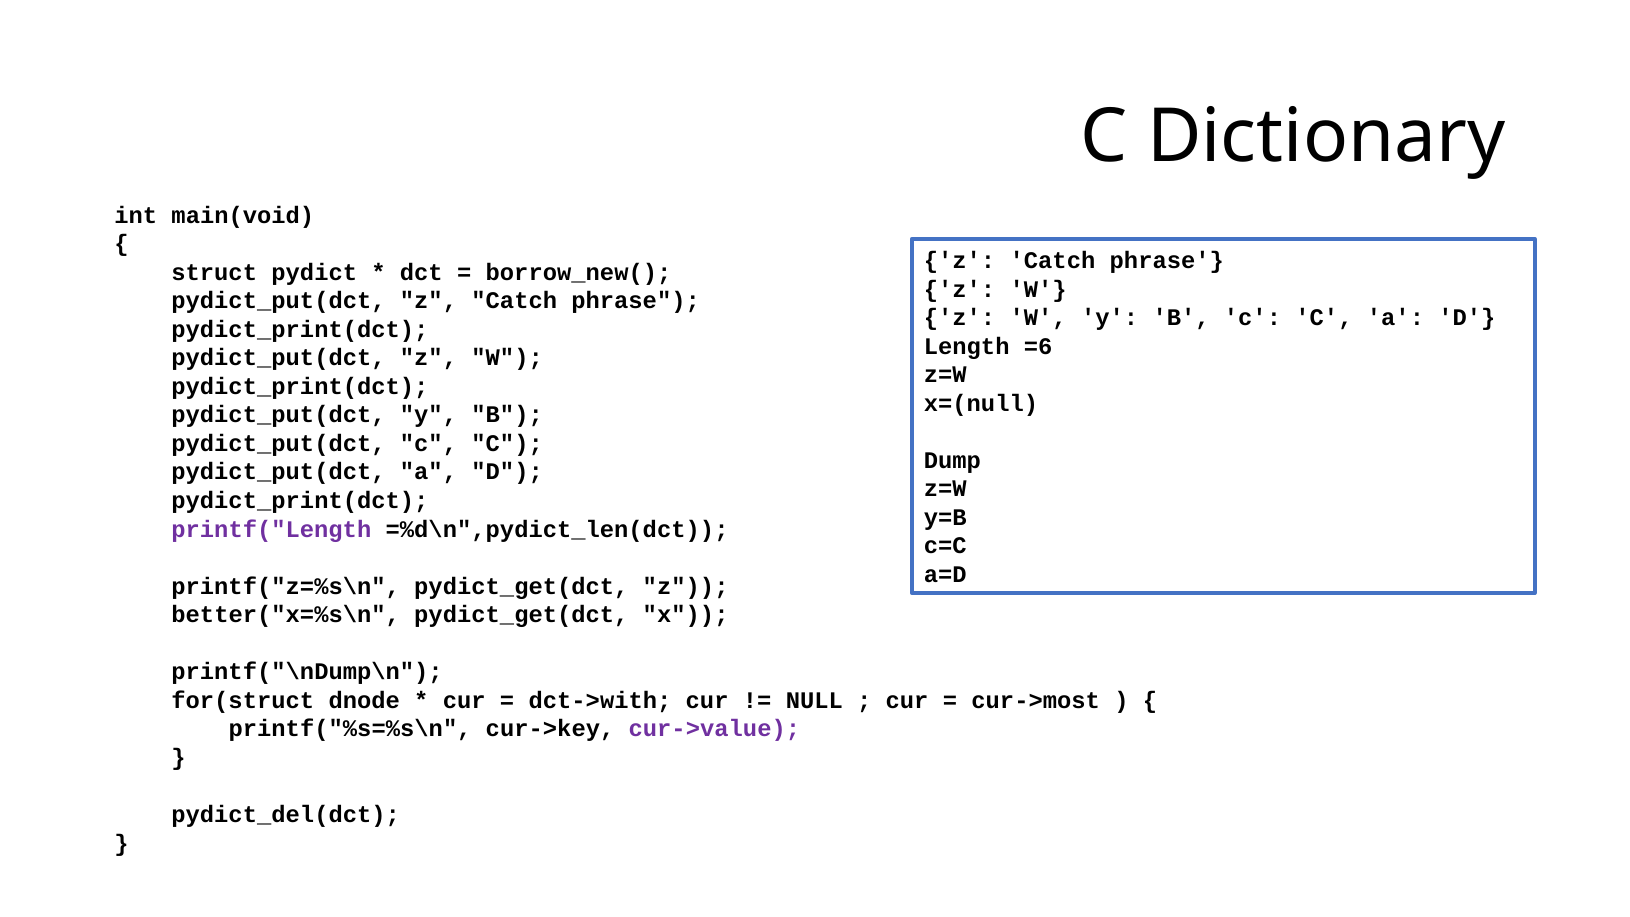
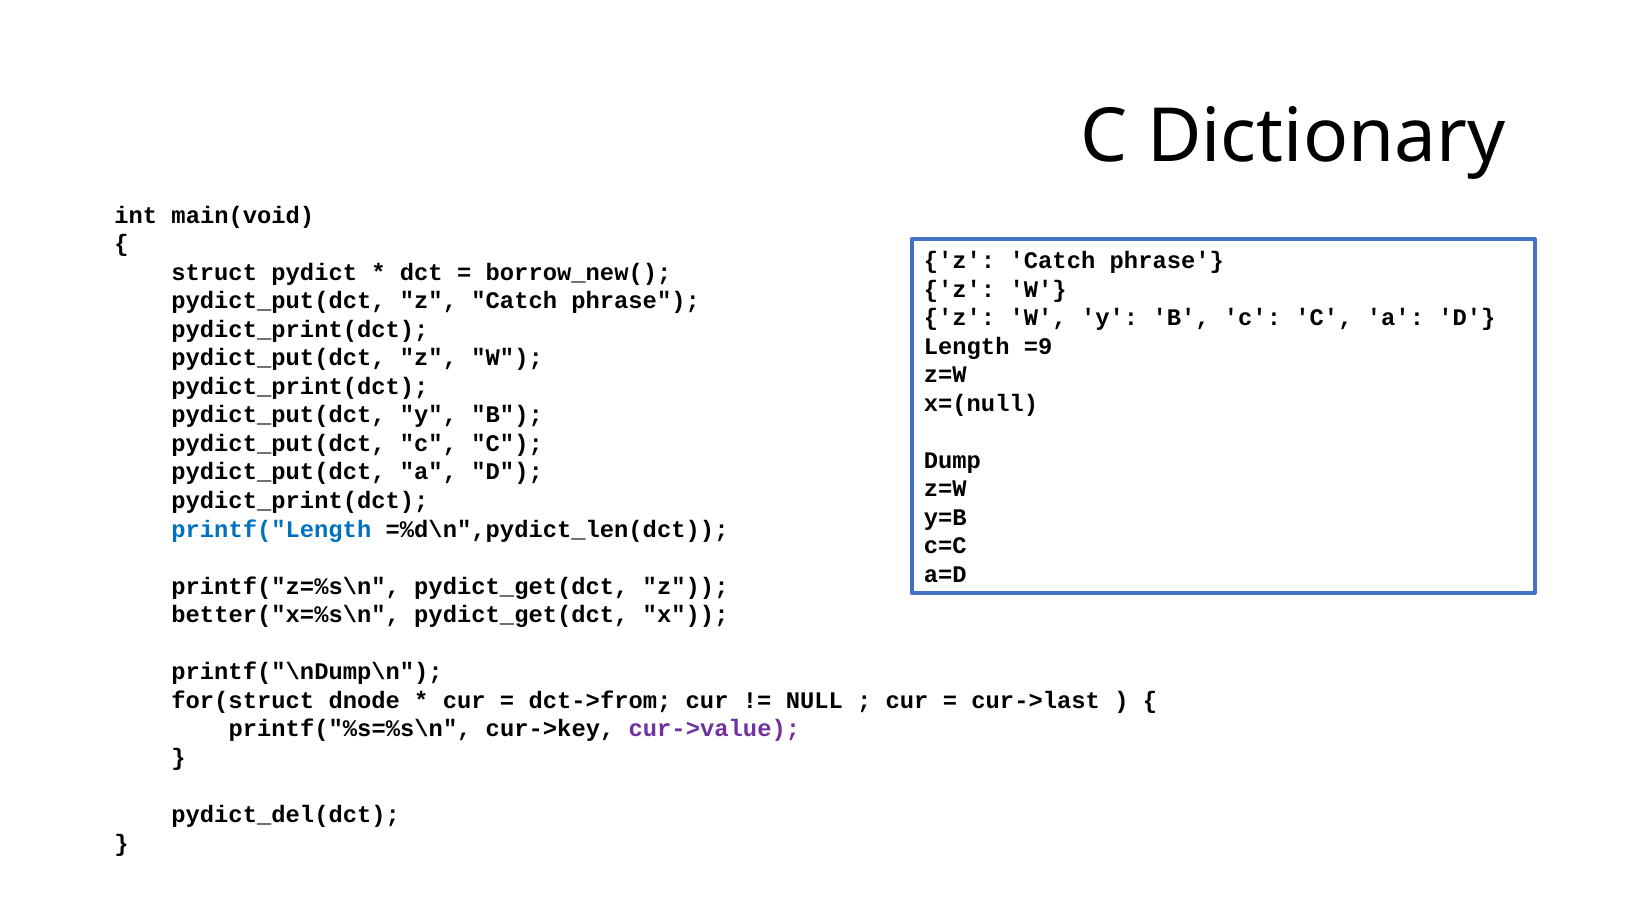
=6: =6 -> =9 (1038, 346)
printf("Length colour: purple -> blue (271, 529)
dct->with: dct->with -> dct->from (600, 700)
cur->most: cur->most -> cur->last (1036, 700)
